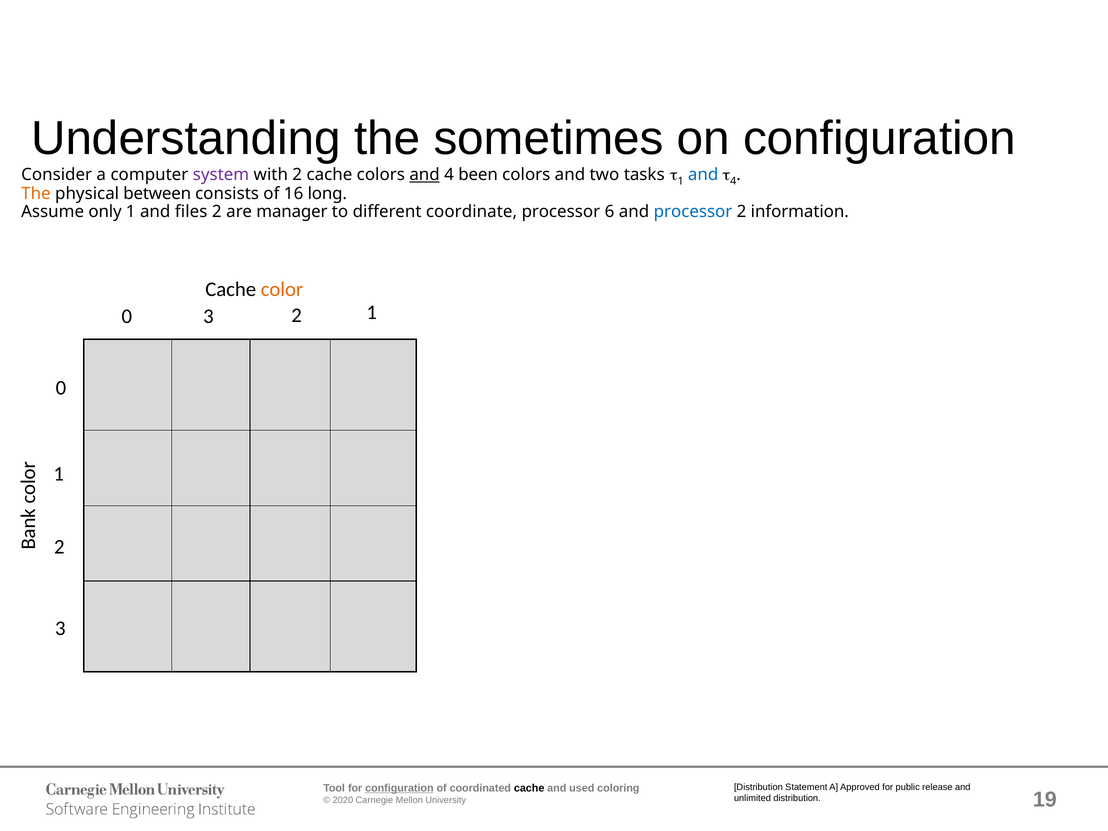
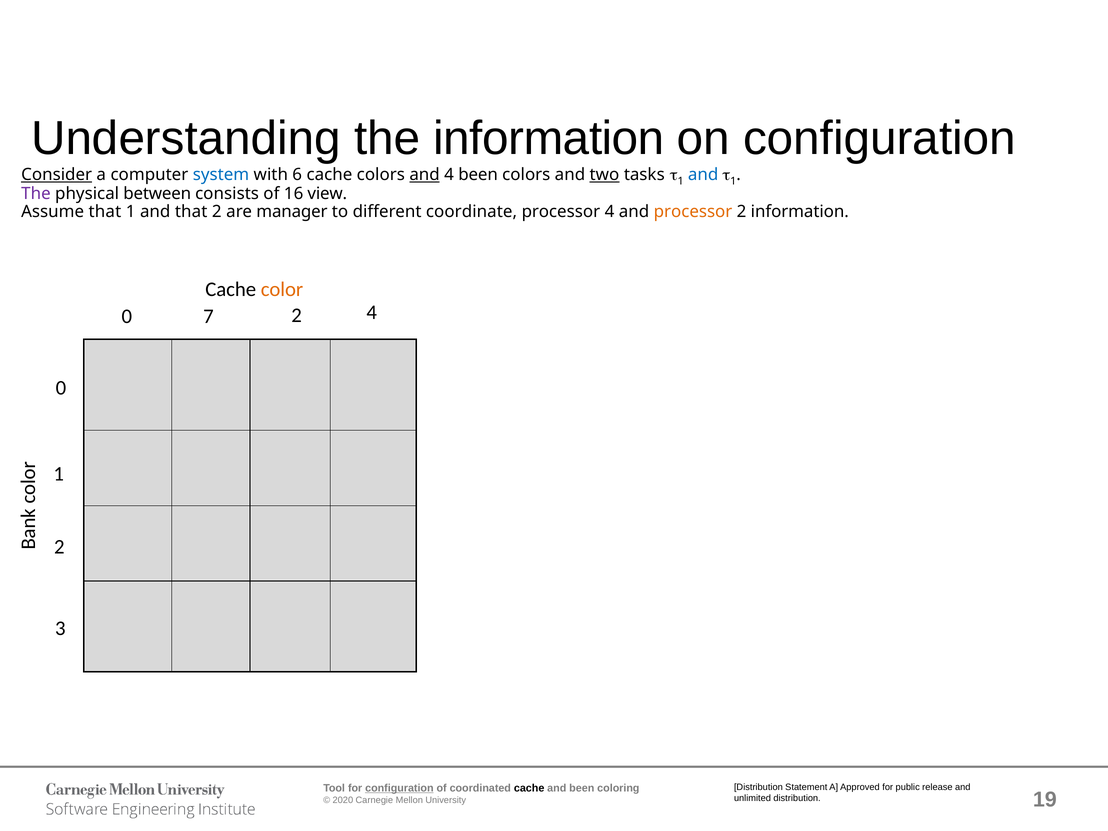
the sometimes: sometimes -> information (549, 138)
Consider underline: none -> present (57, 175)
system colour: purple -> blue (221, 175)
with 2: 2 -> 6 (297, 175)
two underline: none -> present (604, 175)
4: 4 -> 1 (733, 181)
The colour: orange -> purple (36, 194)
long: long -> view (327, 194)
Assume only: only -> that (105, 212)
and files: files -> that (191, 212)
processor 6: 6 -> 4 (609, 212)
processor colour: blue -> orange (693, 212)
0 3: 3 -> 7 (208, 316)
2 1: 1 -> 4 (372, 313)
and used: used -> been (582, 788)
